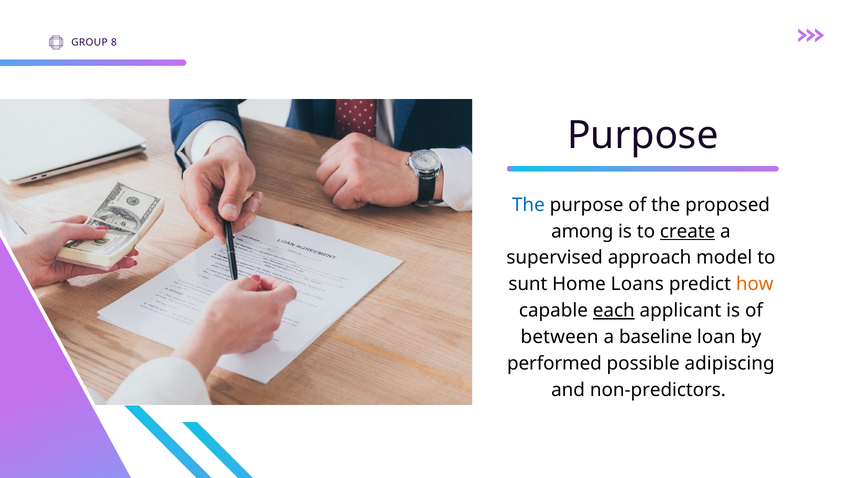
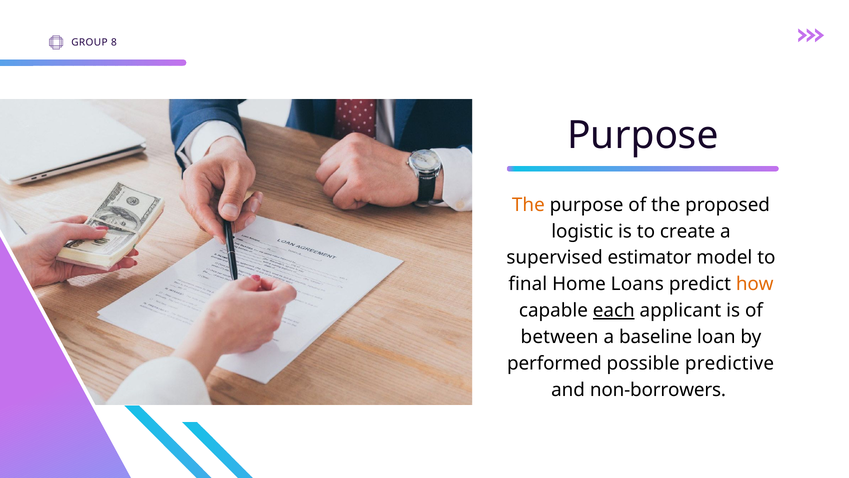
The colour: blue -> orange (528, 205)
among: among -> logistic (582, 231)
create underline: present -> none (688, 231)
approach: approach -> estimator (650, 257)
sunt: sunt -> final (528, 284)
adipiscing: adipiscing -> predictive (730, 363)
non-predictors: non-predictors -> non-borrowers (658, 390)
